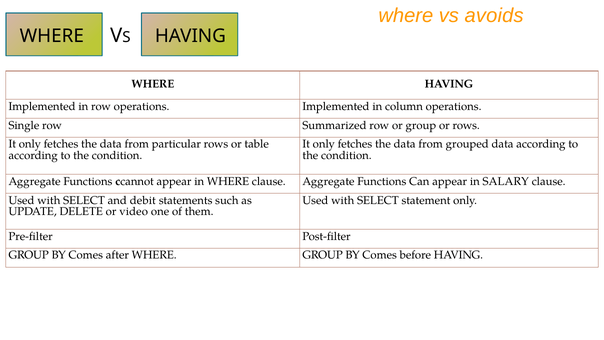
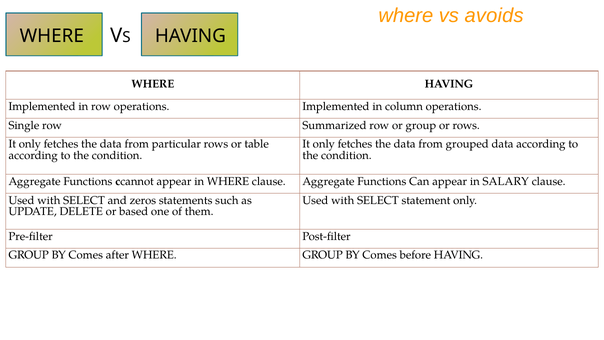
debit: debit -> zeros (143, 200)
video: video -> based (134, 212)
